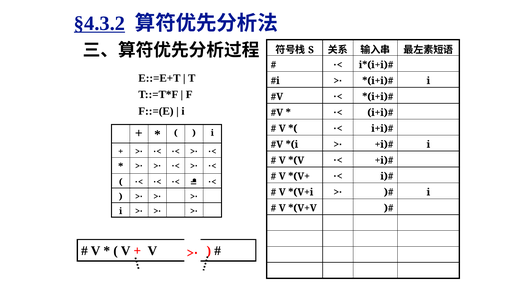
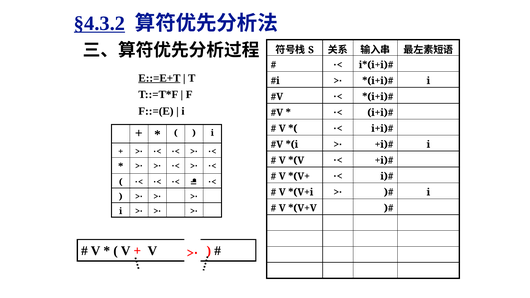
E::=E+T underline: none -> present (159, 78)
